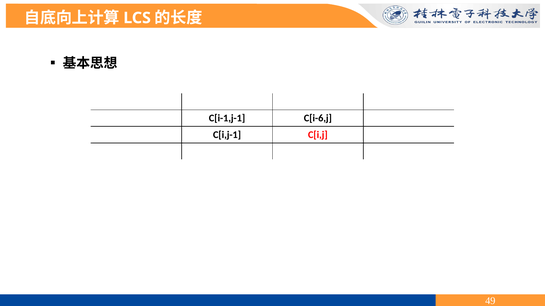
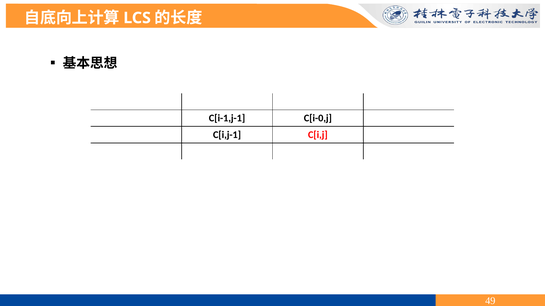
C[i-6,j: C[i-6,j -> C[i-0,j (318, 118)
